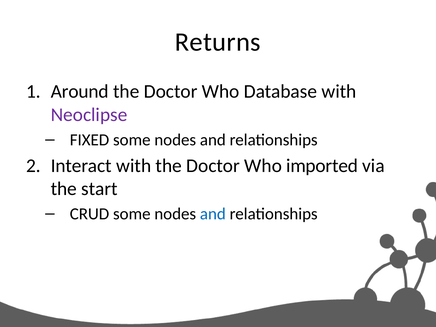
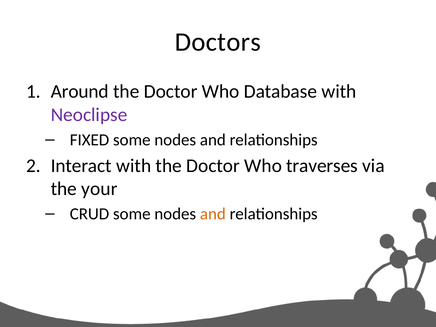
Returns: Returns -> Doctors (218, 42)
imported: imported -> traverses (322, 166)
start: start -> your (99, 189)
and colour: blue -> orange (213, 214)
